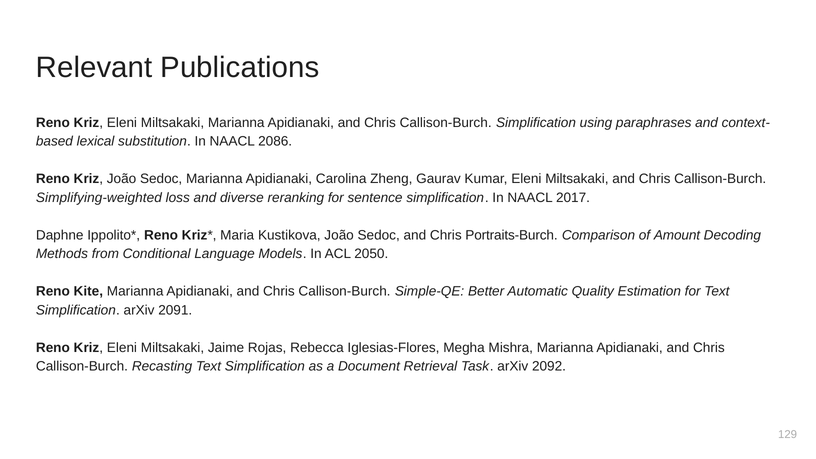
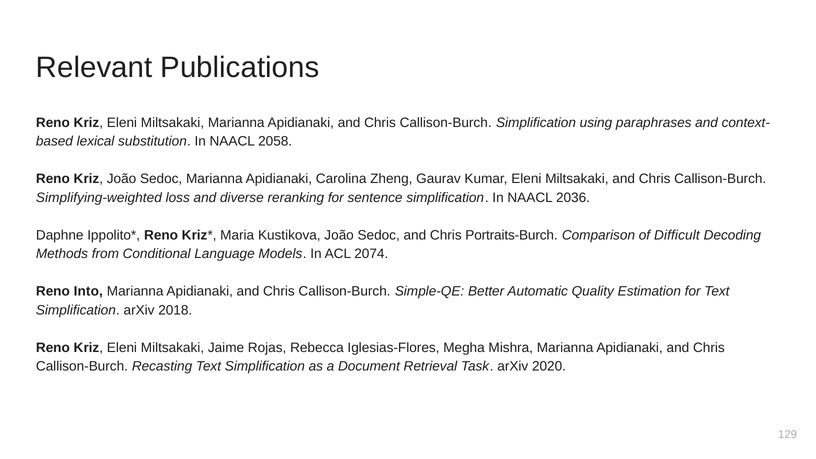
2086: 2086 -> 2058 (275, 141)
2017: 2017 -> 2036 (573, 198)
Amount: Amount -> Difficult (677, 235)
2050: 2050 -> 2074 (371, 254)
Kite: Kite -> Into (88, 291)
2091: 2091 -> 2018 (175, 310)
2092: 2092 -> 2020 (549, 366)
